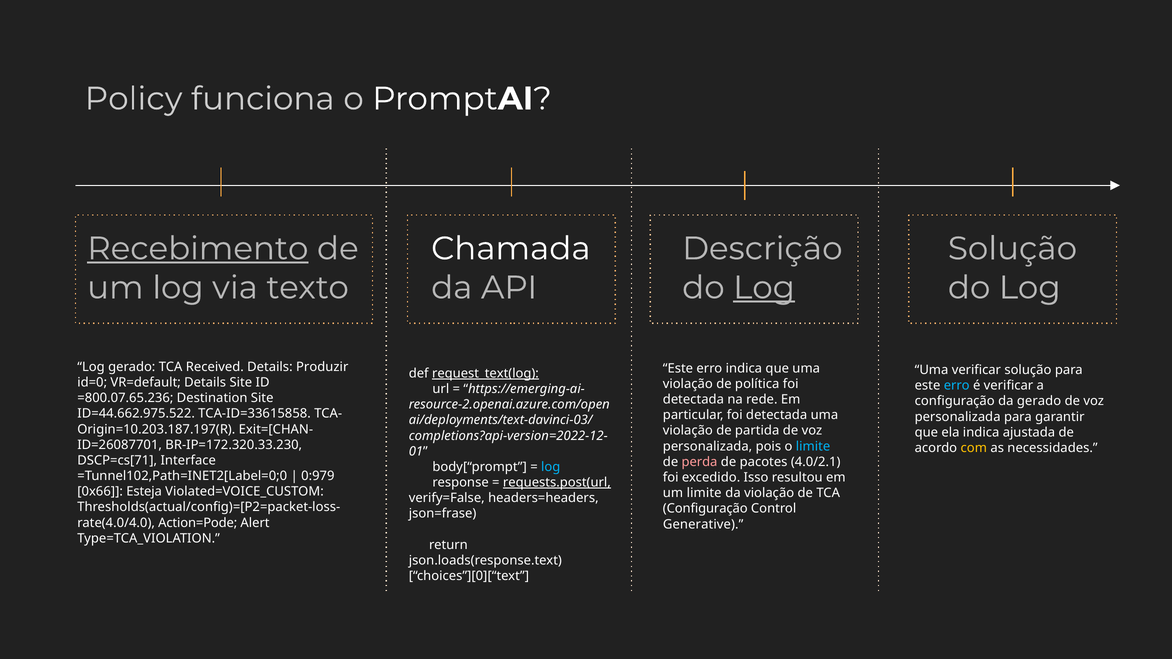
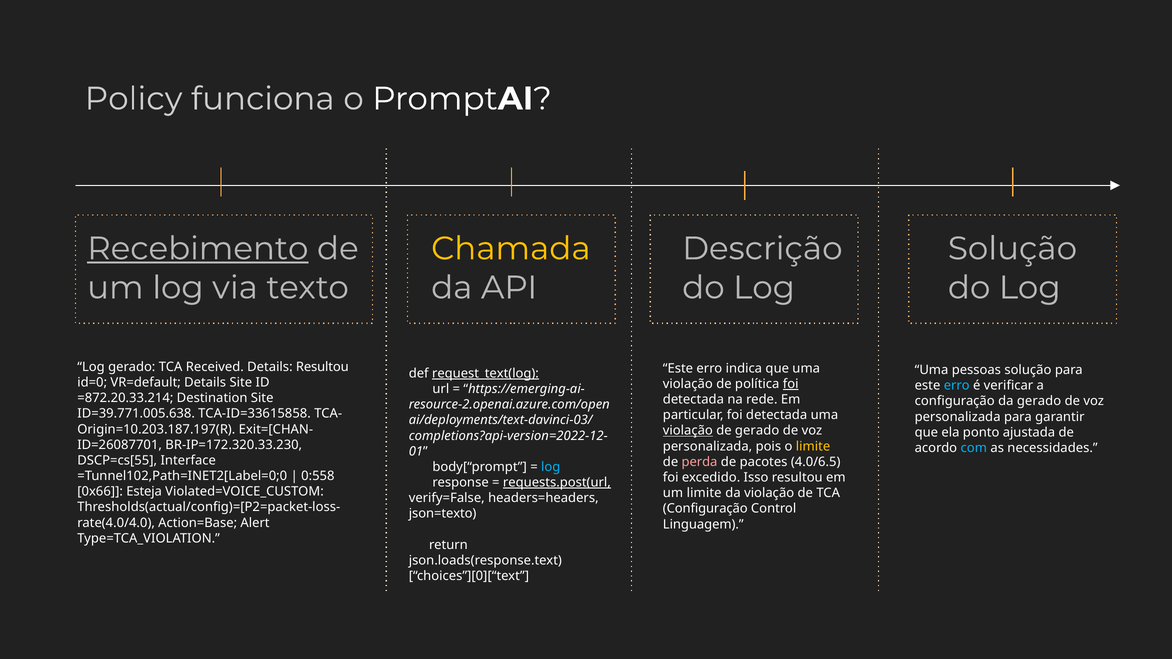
Chamada colour: white -> yellow (511, 249)
Log underline: present -> none (764, 288)
Details Produzir: Produzir -> Resultou (322, 367)
Uma verificar: verificar -> pessoas (976, 370)
foi underline: none -> present (791, 384)
=800.07.65.236: =800.07.65.236 -> =872.20.33.214 (125, 398)
ID=44.662.975.522: ID=44.662.975.522 -> ID=39.771.005.638 (136, 414)
violação underline: none -> present (688, 431)
de partida: partida -> gerado (757, 431)
ela indica: indica -> ponto (981, 432)
limite colour: light blue -> yellow (813, 446)
com colour: yellow -> light blue (974, 448)
DSCP=cs[71: DSCP=cs[71 -> DSCP=cs[55 (117, 461)
4.0/2.1: 4.0/2.1 -> 4.0/6.5 (816, 462)
0:979: 0:979 -> 0:558 (318, 476)
json=frase: json=frase -> json=texto (443, 514)
Action=Pode: Action=Pode -> Action=Base (198, 523)
Generative: Generative -> Linguagem (703, 524)
